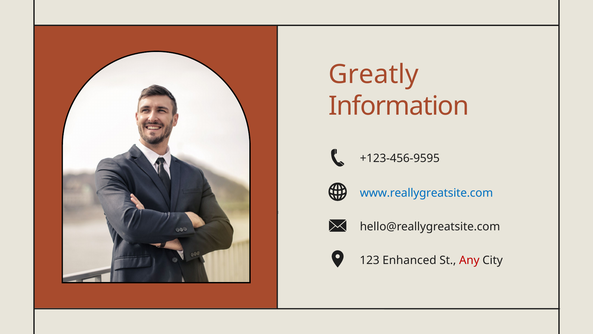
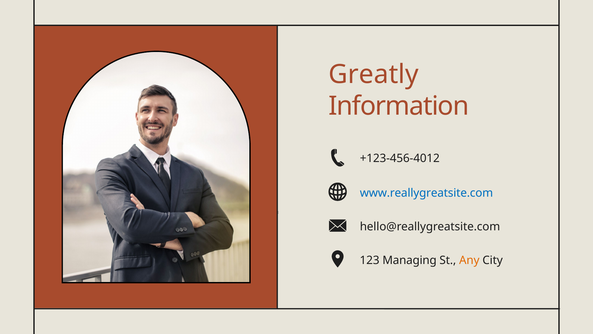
+123-456-9595: +123-456-9595 -> +123-456-4012 (400, 158)
Enhanced: Enhanced -> Managing (410, 260)
Any colour: red -> orange (469, 260)
